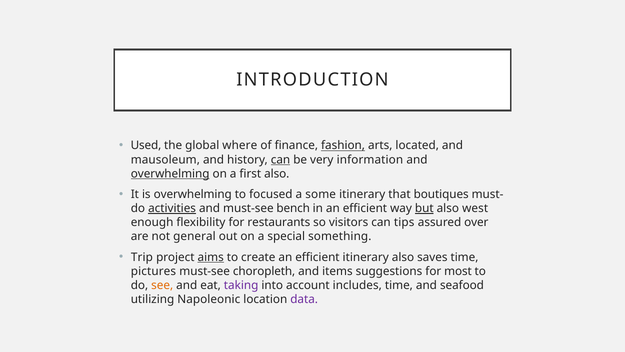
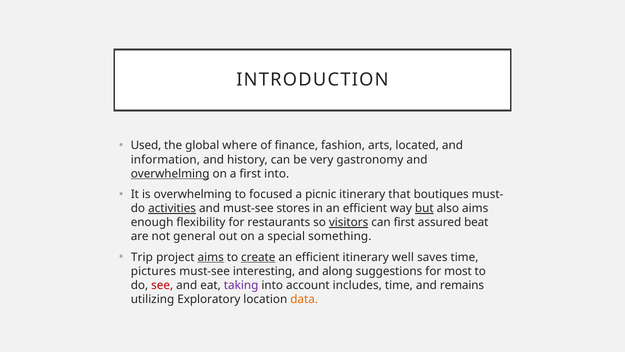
fashion underline: present -> none (343, 145)
mausoleum: mausoleum -> information (165, 159)
can underline: present -> none (280, 159)
information: information -> gastronomy (370, 159)
first also: also -> into (277, 174)
some: some -> picnic (321, 194)
bench: bench -> stores (293, 208)
also west: west -> aims (475, 208)
visitors underline: none -> present (349, 222)
can tips: tips -> first (404, 222)
over: over -> beat (476, 222)
create underline: none -> present (258, 257)
itinerary also: also -> well (403, 257)
choropleth: choropleth -> interesting (264, 271)
items: items -> along (337, 271)
see colour: orange -> red (162, 285)
seafood: seafood -> remains (462, 285)
Napoleonic: Napoleonic -> Exploratory (209, 299)
data colour: purple -> orange (304, 299)
